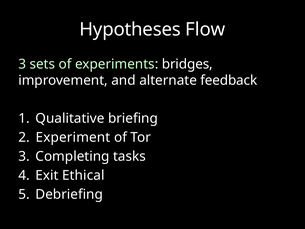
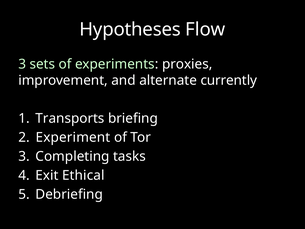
bridges: bridges -> proxies (187, 64)
feedback: feedback -> currently (229, 80)
Qualitative: Qualitative -> Transports (70, 118)
